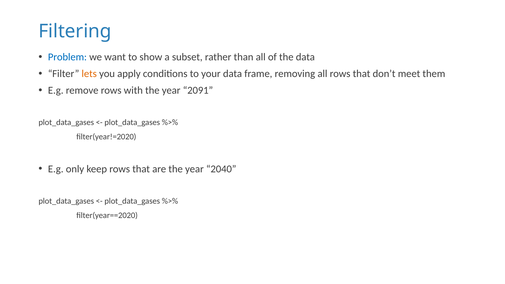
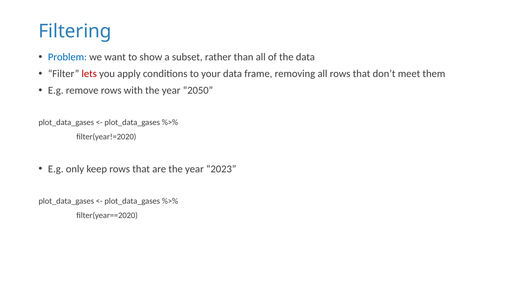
lets colour: orange -> red (89, 74)
2091: 2091 -> 2050 (198, 90)
2040: 2040 -> 2023 (221, 169)
